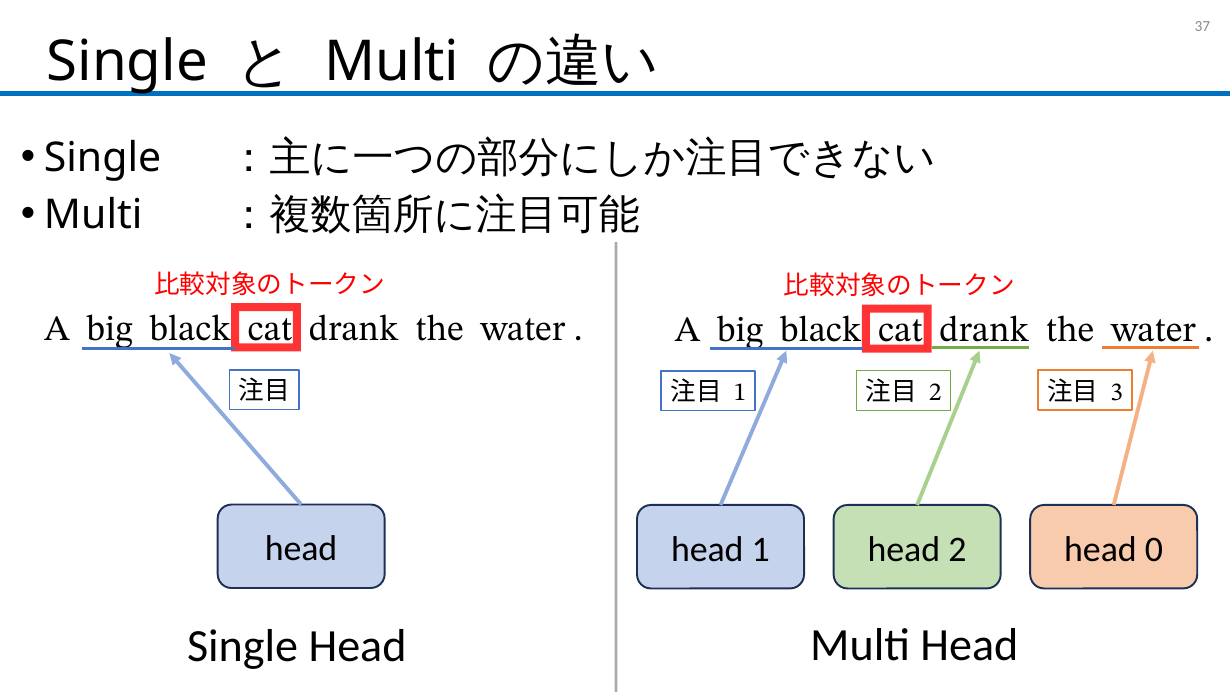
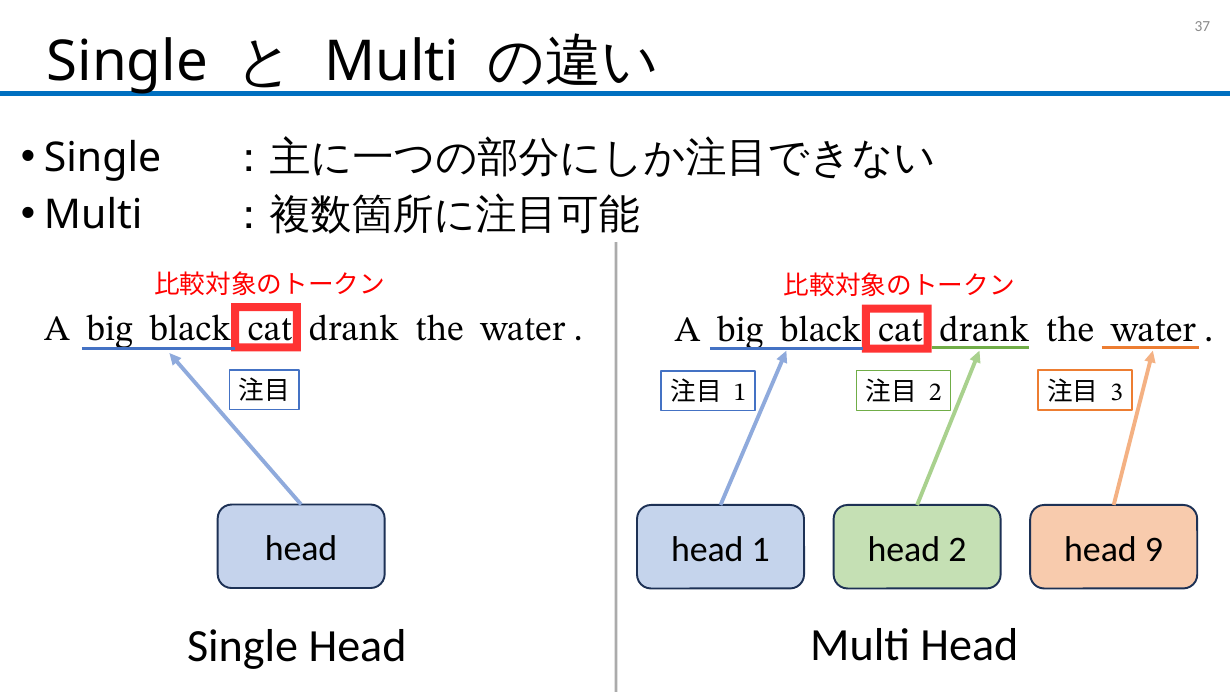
0: 0 -> 9 (1154, 549)
